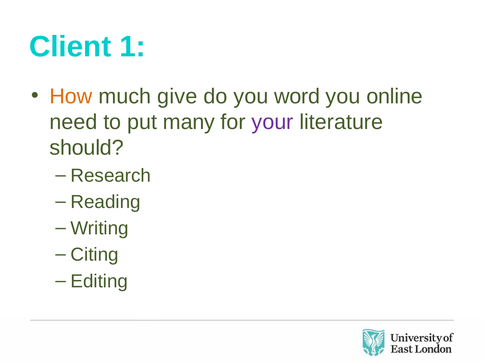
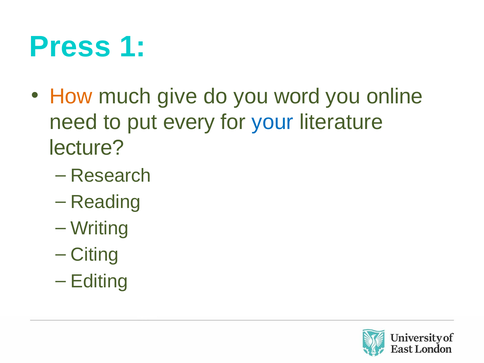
Client: Client -> Press (70, 47)
many: many -> every (189, 122)
your colour: purple -> blue (273, 122)
should: should -> lecture (87, 148)
